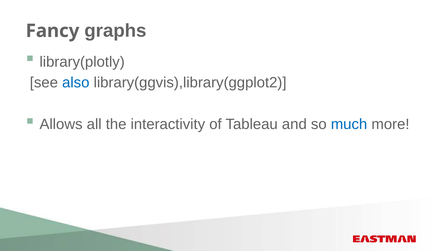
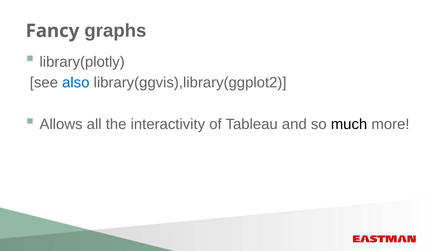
much colour: blue -> black (349, 125)
